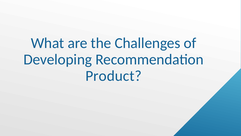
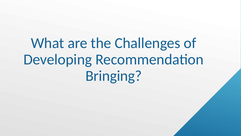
Product: Product -> Bringing (114, 76)
